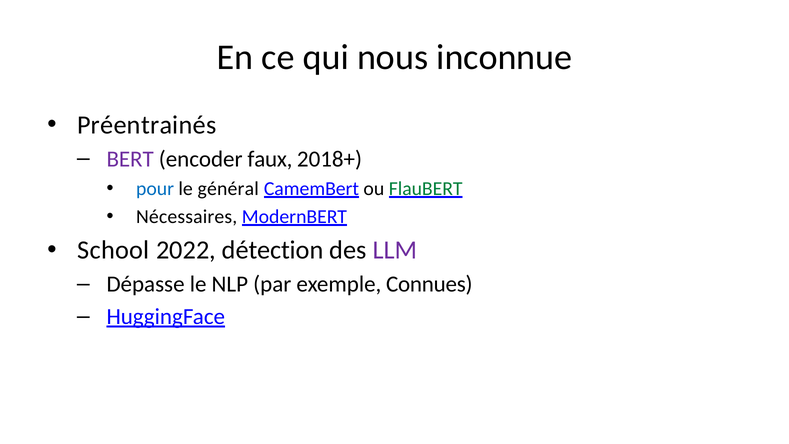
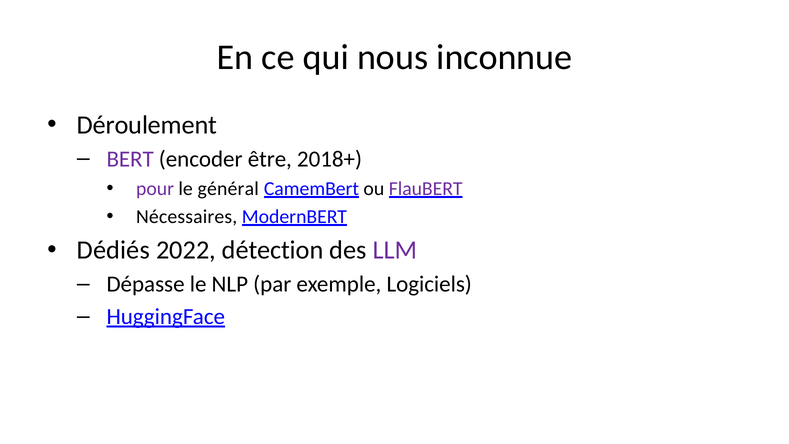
Préentrainés: Préentrainés -> Déroulement (147, 125)
faux: faux -> être (270, 159)
pour colour: blue -> purple (155, 188)
FlauBERT colour: green -> purple (426, 188)
School: School -> Dédiés (113, 250)
Connues: Connues -> Logiciels (429, 284)
